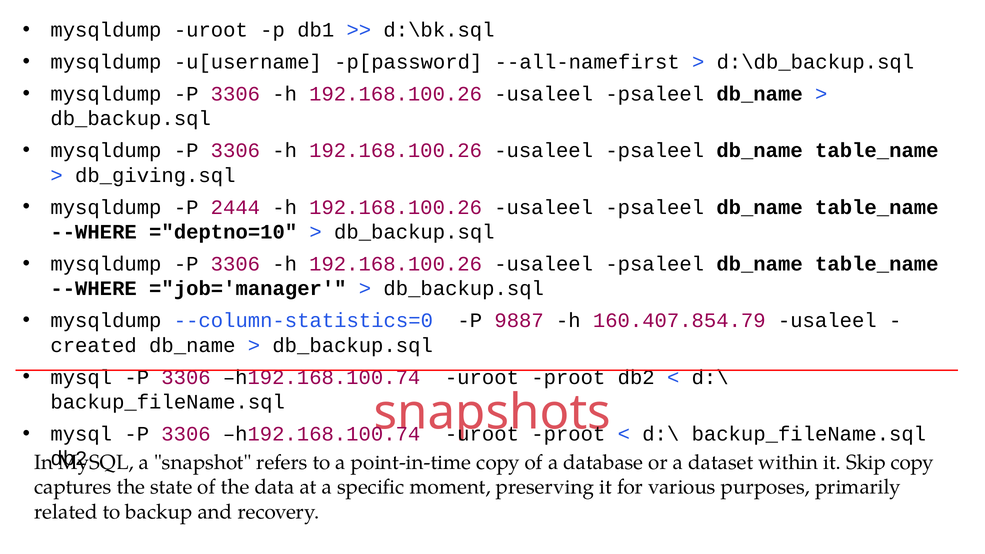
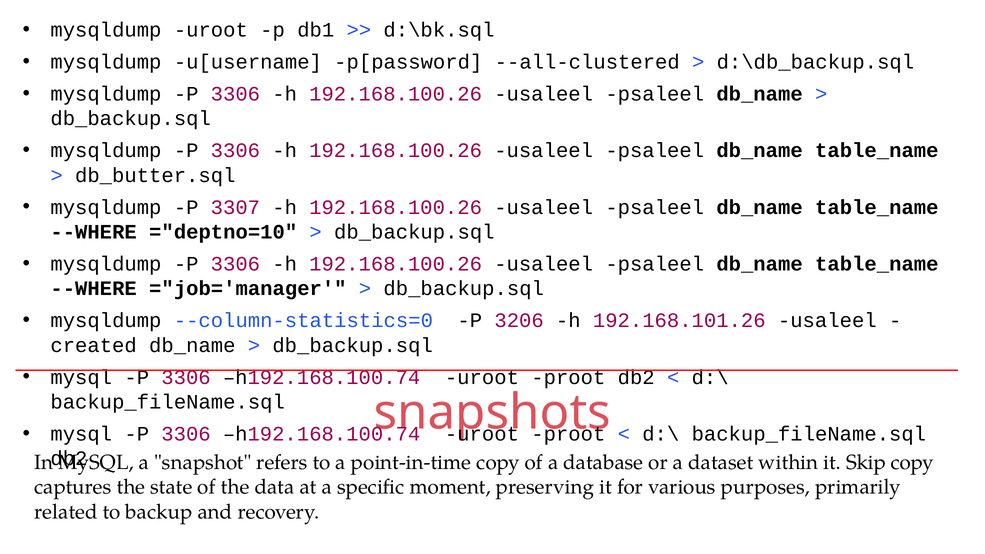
--all-namefirst: --all-namefirst -> --all-clustered (587, 62)
db_giving.sql: db_giving.sql -> db_butter.sql (155, 175)
2444: 2444 -> 3307 (235, 207)
9887: 9887 -> 3206 (519, 321)
160.407.854.79: 160.407.854.79 -> 192.168.101.26 (679, 321)
